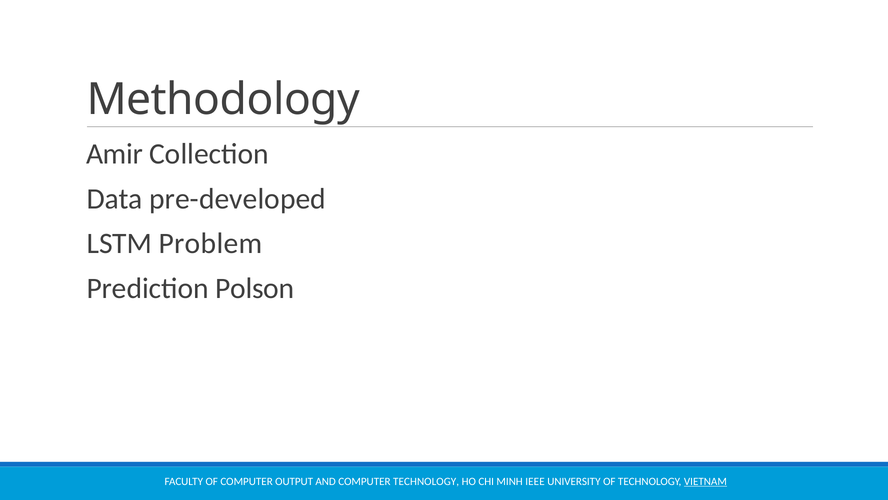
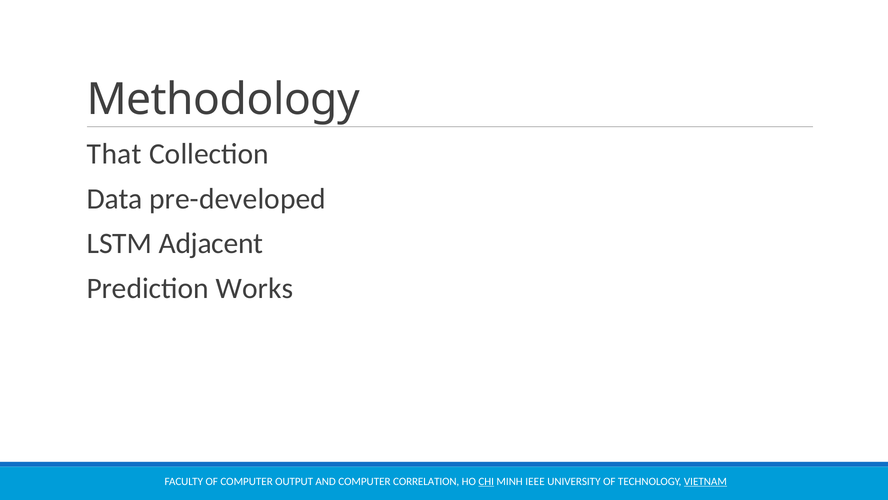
Amir: Amir -> That (114, 154)
Problem: Problem -> Adjacent (211, 243)
Polson: Polson -> Works (255, 288)
COMPUTER TECHNOLOGY: TECHNOLOGY -> CORRELATION (426, 481)
CHI underline: none -> present (486, 481)
